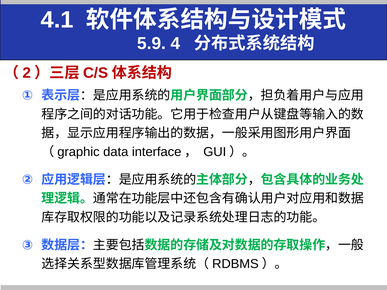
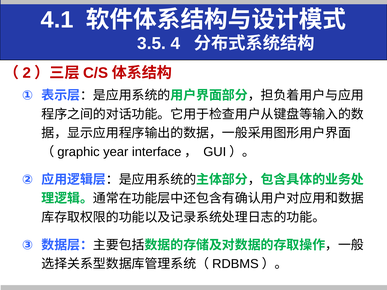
5.9: 5.9 -> 3.5 (152, 43)
data: data -> year (116, 152)
